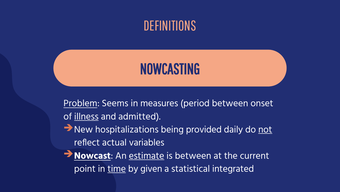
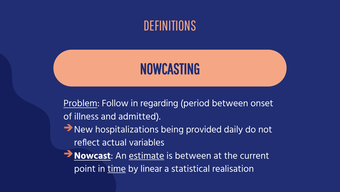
Seems: Seems -> Follow (115, 103)
measures: measures -> regarding (159, 103)
illness underline: present -> none (86, 116)
not underline: present -> none (265, 129)
given: given -> linear (151, 168)
integrated: integrated -> realisation (233, 168)
